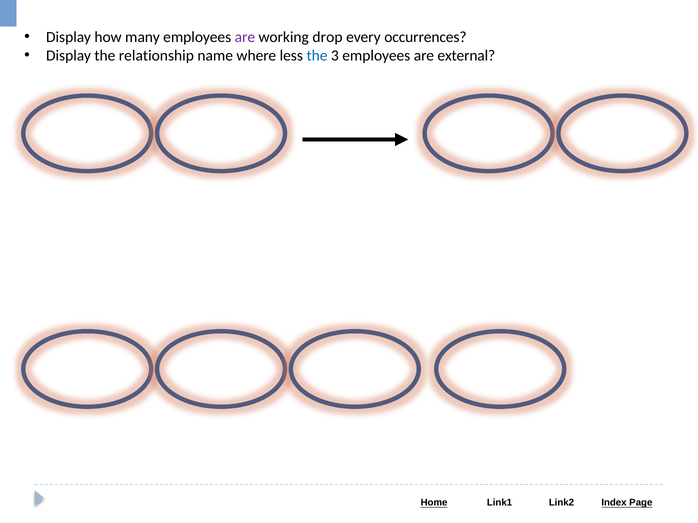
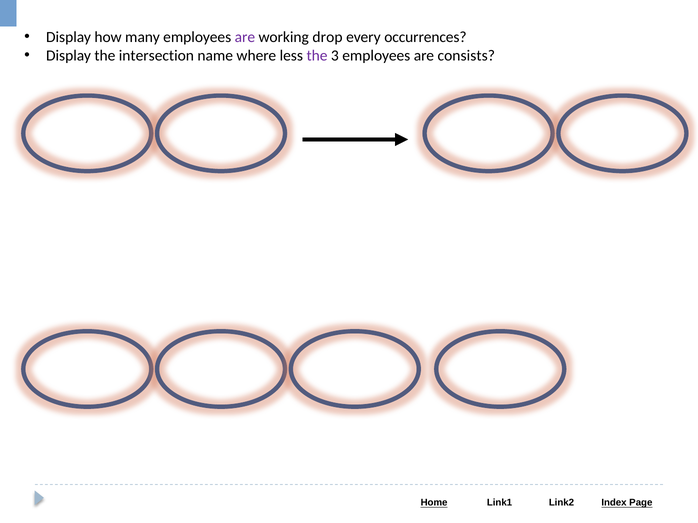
relationship: relationship -> intersection (156, 56)
the colour: blue -> purple (317, 56)
external: external -> consists (466, 56)
